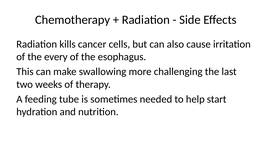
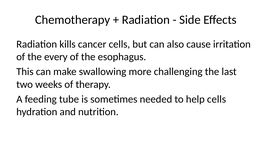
help start: start -> cells (217, 99)
